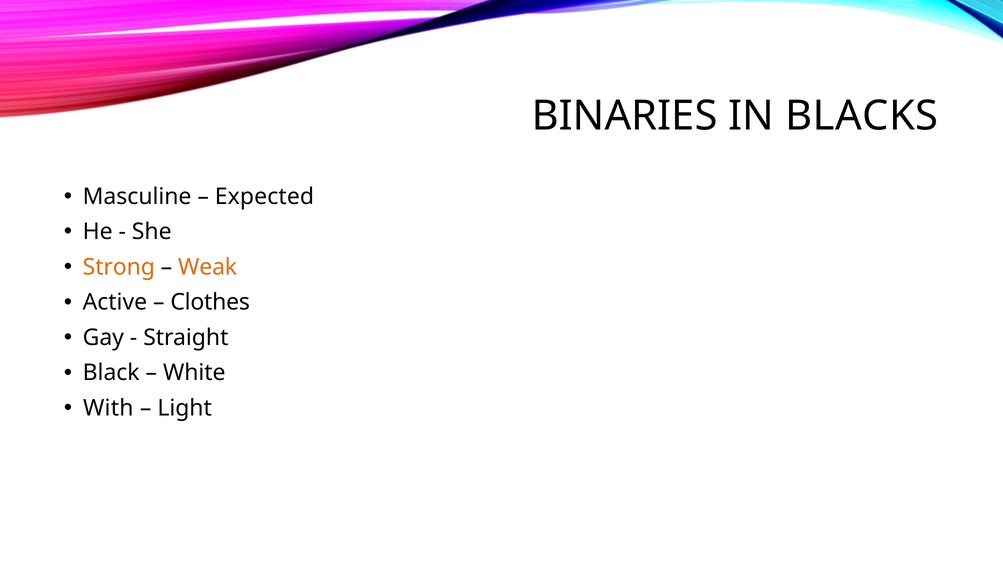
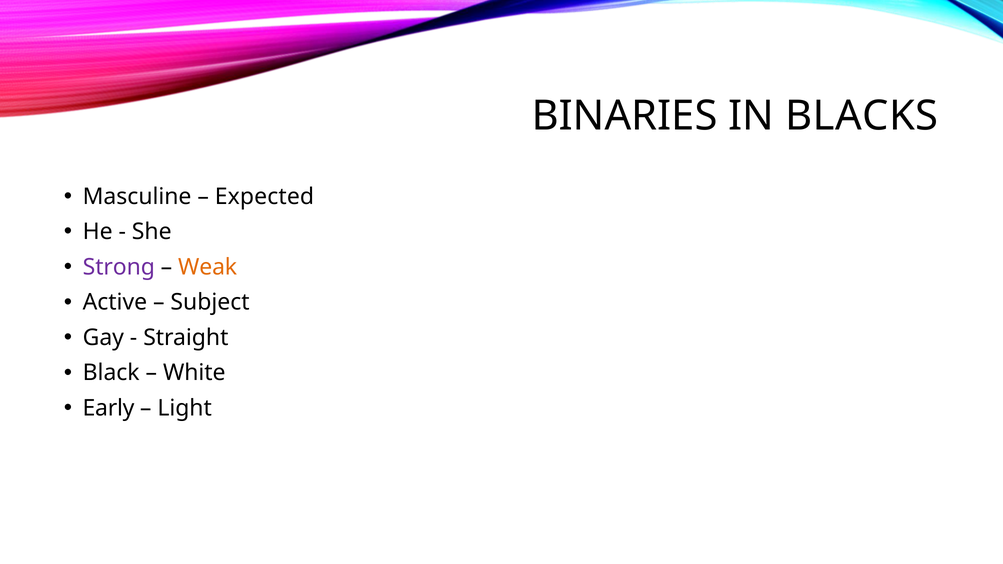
Strong colour: orange -> purple (119, 267)
Clothes: Clothes -> Subject (210, 302)
With: With -> Early (108, 408)
